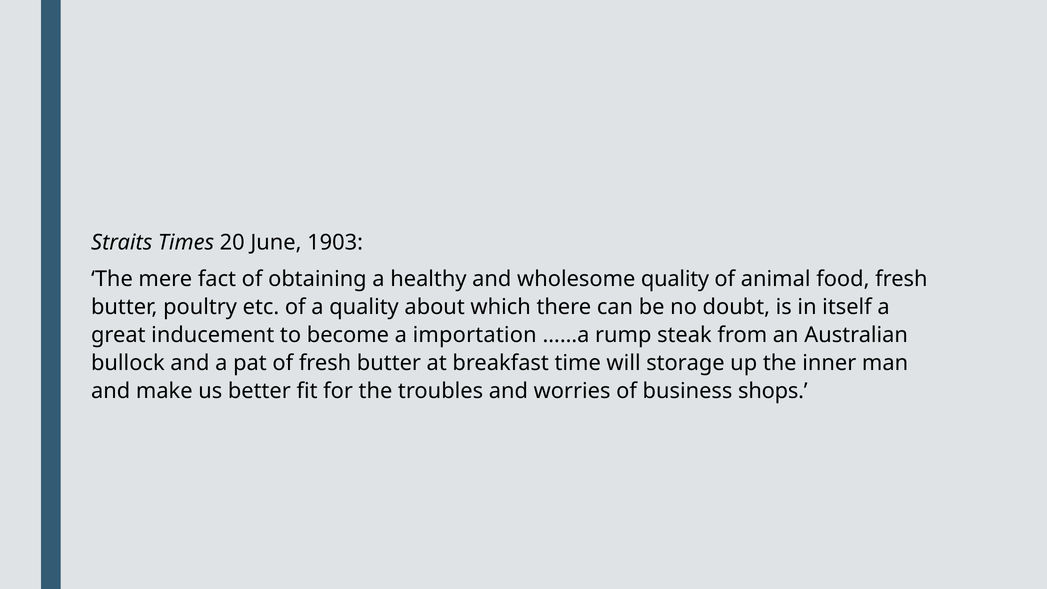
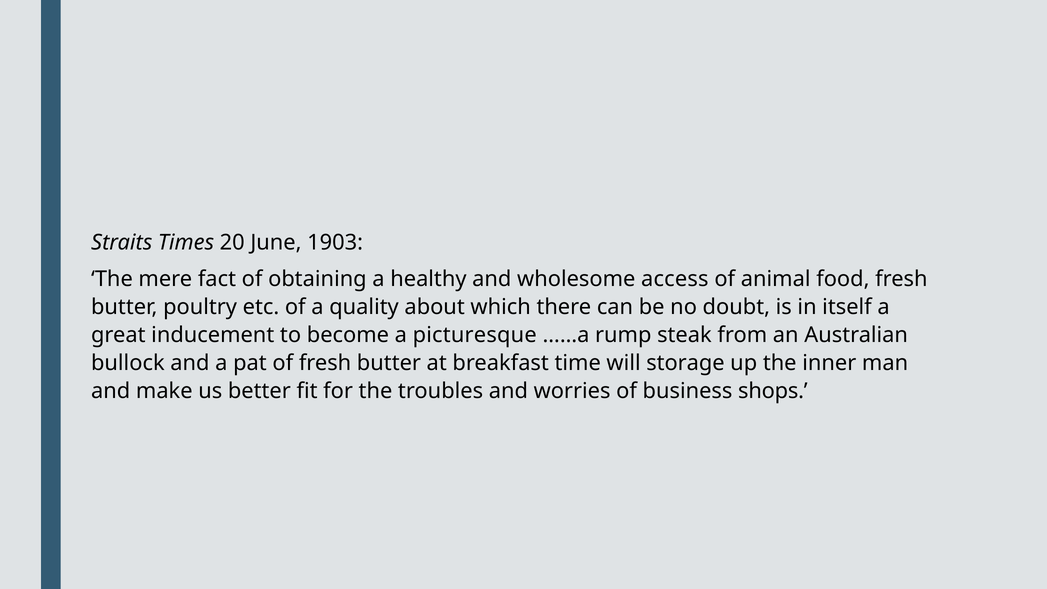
wholesome quality: quality -> access (675, 279)
importation: importation -> picturesque (475, 335)
